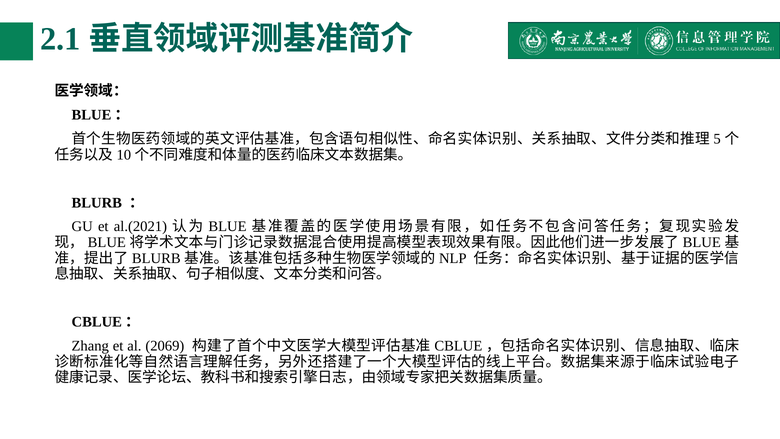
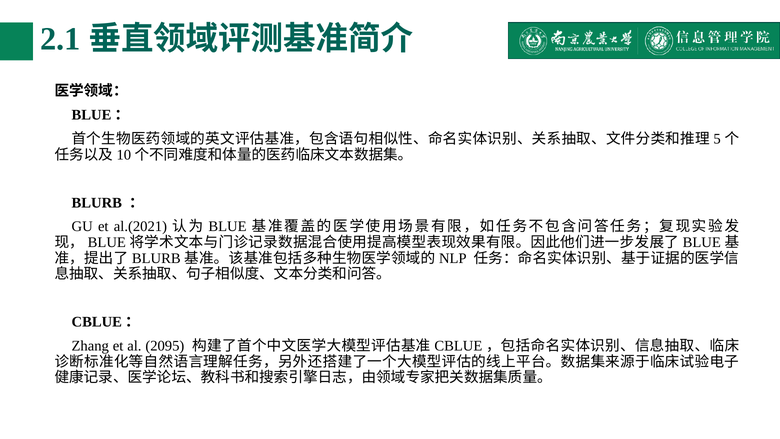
2069: 2069 -> 2095 (165, 346)
